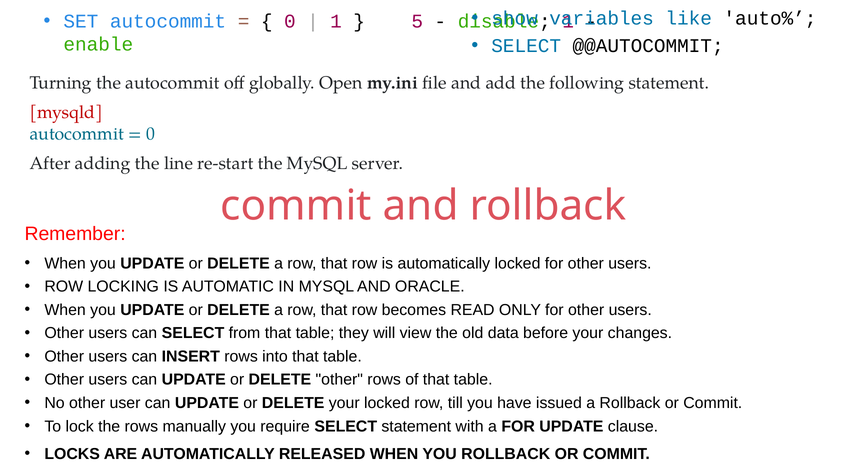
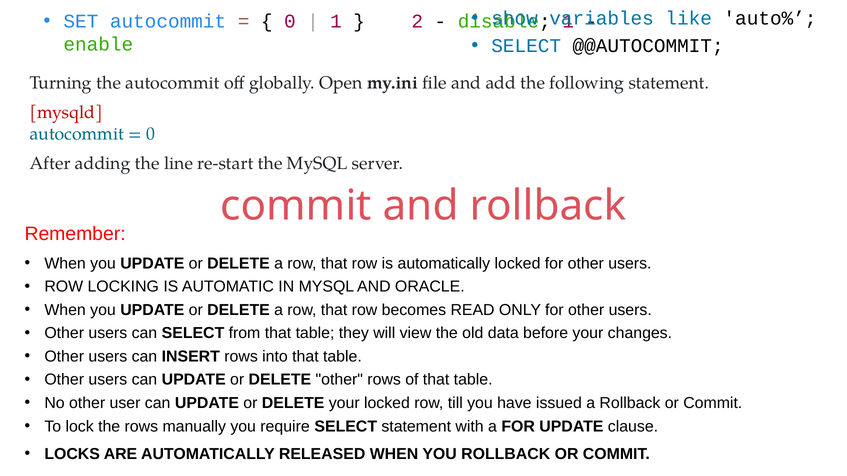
5: 5 -> 2 (417, 21)
